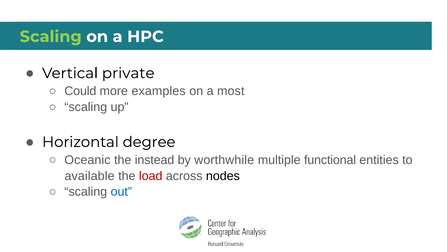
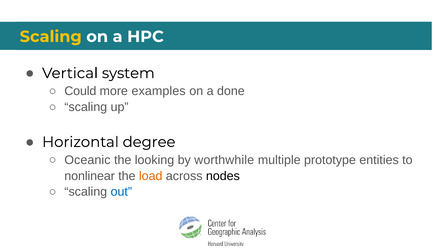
Scaling colour: light green -> yellow (51, 37)
private: private -> system (128, 73)
most: most -> done (231, 91)
instead: instead -> looking (155, 160)
functional: functional -> prototype (330, 160)
available: available -> nonlinear (90, 176)
load colour: red -> orange (151, 176)
